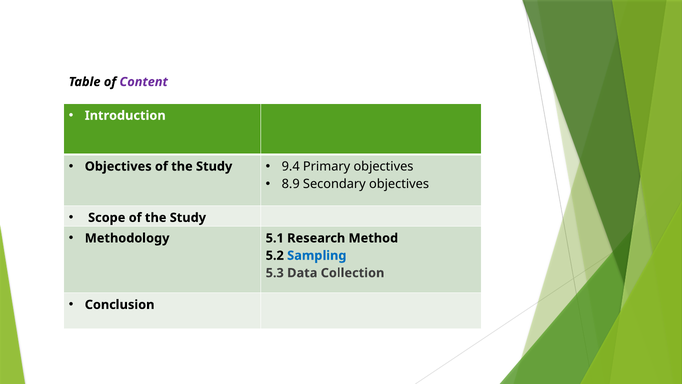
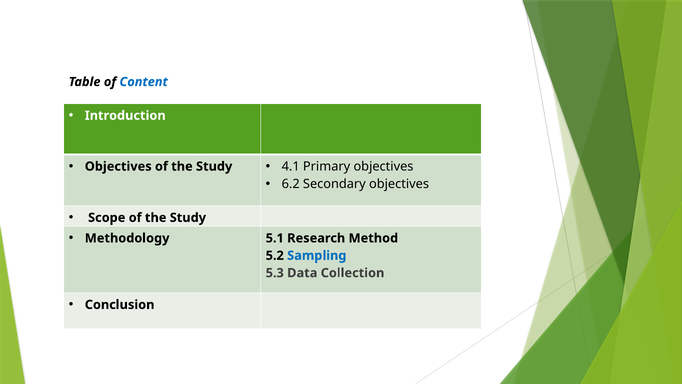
Content colour: purple -> blue (144, 82)
9.4: 9.4 -> 4.1 (291, 166)
8.9: 8.9 -> 6.2 (291, 184)
